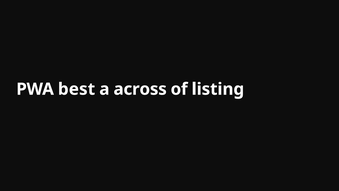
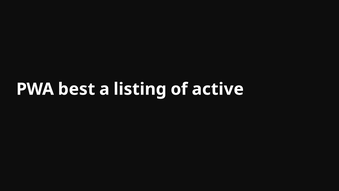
across: across -> listing (140, 89)
listing: listing -> active (218, 89)
